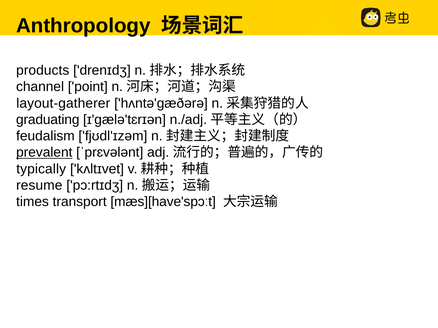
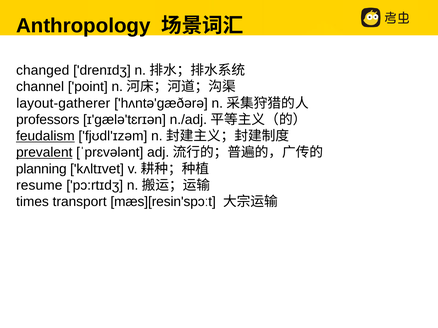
products: products -> changed (43, 71)
graduating: graduating -> professors (48, 120)
feudalism underline: none -> present (45, 136)
typically: typically -> planning (41, 169)
mæs][have'spɔːt: mæs][have'spɔːt -> mæs][resin'spɔːt (163, 202)
